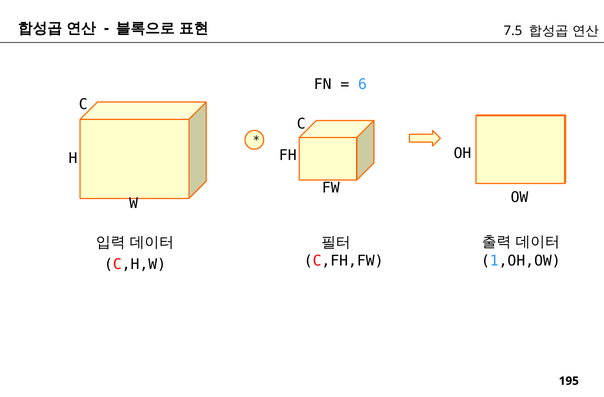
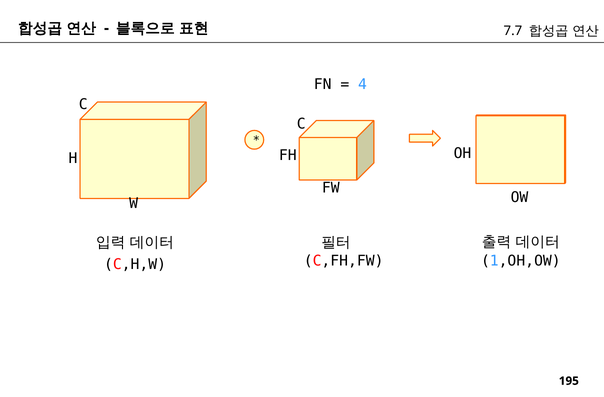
7.5: 7.5 -> 7.7 (513, 31)
6: 6 -> 4 (363, 84)
